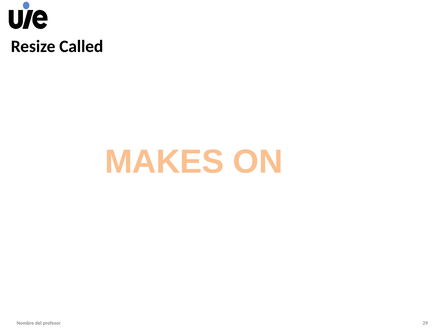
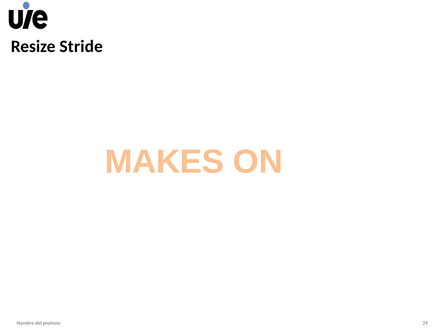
Called: Called -> Stride (81, 46)
